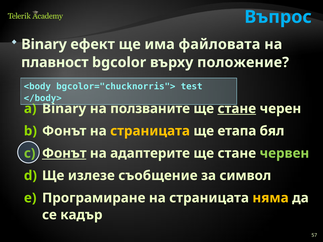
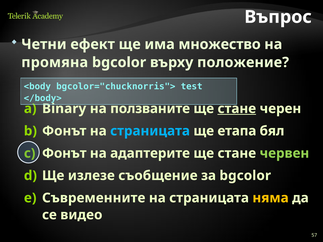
Въпрос colour: light blue -> white (278, 17)
Binary: Binary -> Четни (44, 44)
файловата: файловата -> множество (220, 44)
плавност: плавност -> промяна (55, 62)
страницата colour: yellow -> light blue (150, 131)
Фонът underline: present -> none (64, 153)
за символ: символ -> bgcolor (245, 176)
Програмиране: Програмиране -> Съвременните (94, 198)
кадър: кадър -> видео (81, 215)
